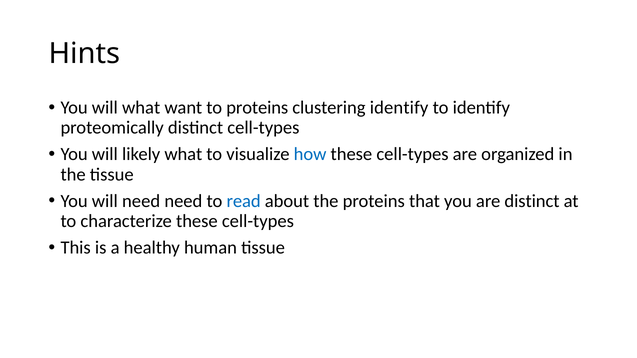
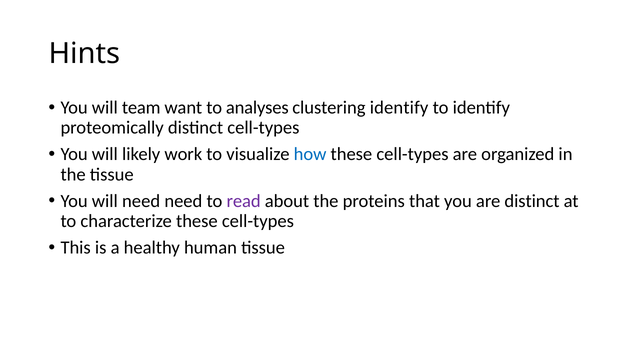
will what: what -> team (141, 108)
to proteins: proteins -> analyses (257, 108)
likely what: what -> work (183, 154)
read colour: blue -> purple (244, 201)
